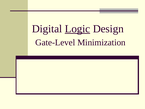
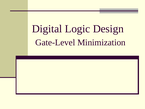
Logic underline: present -> none (77, 29)
